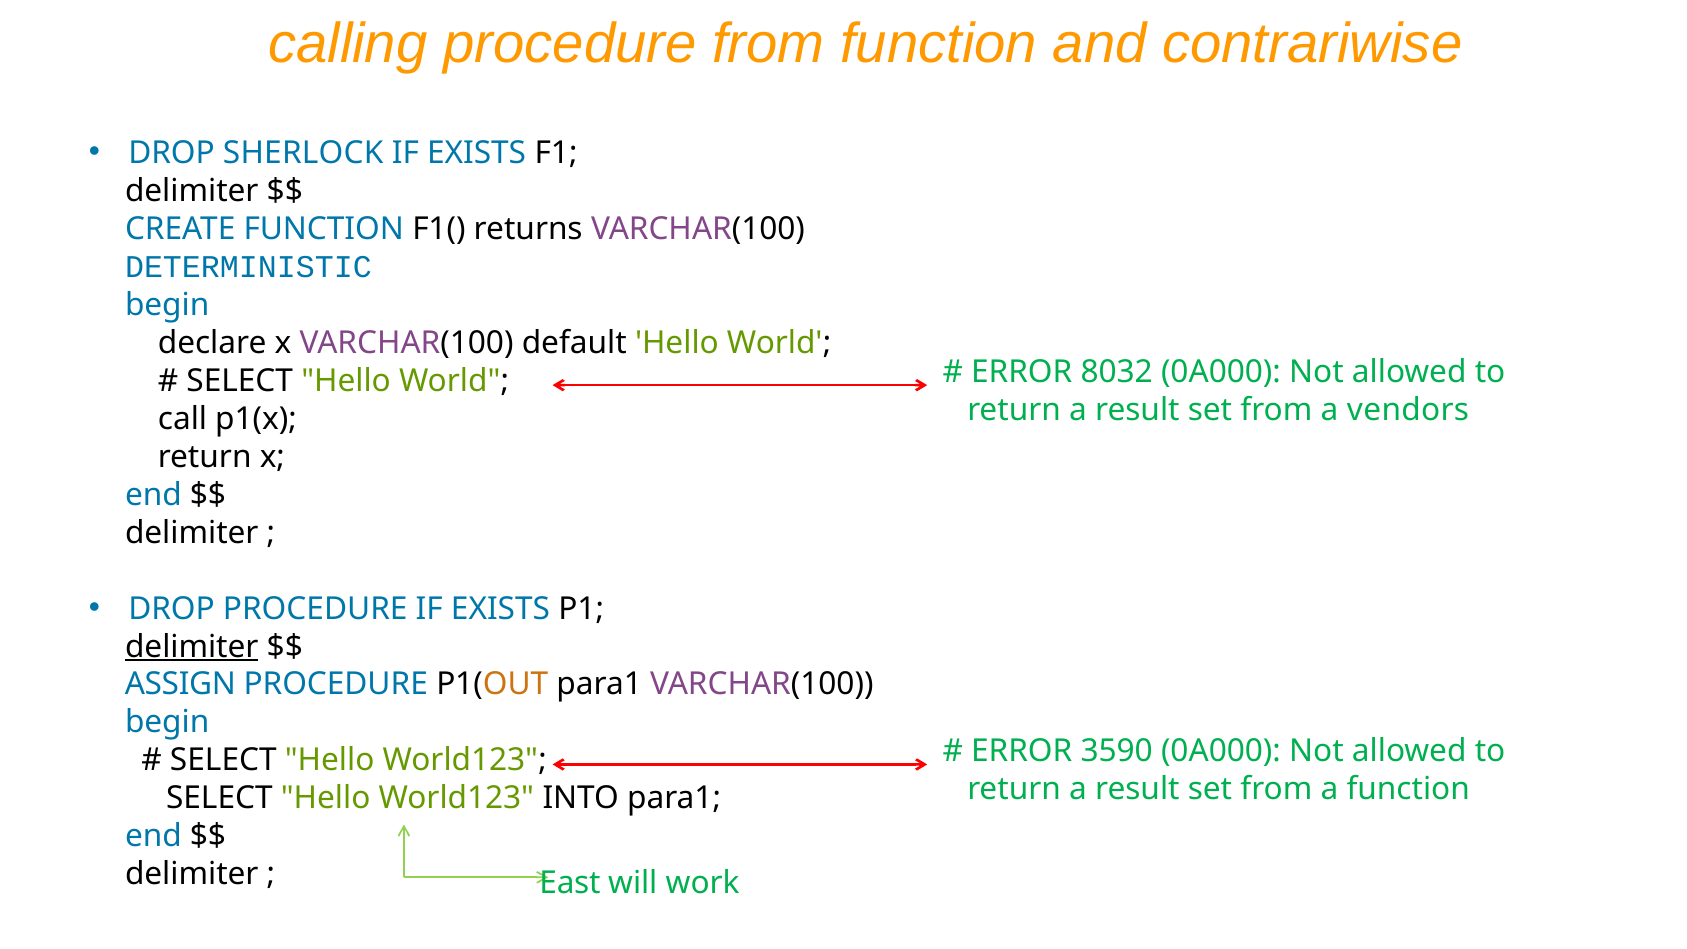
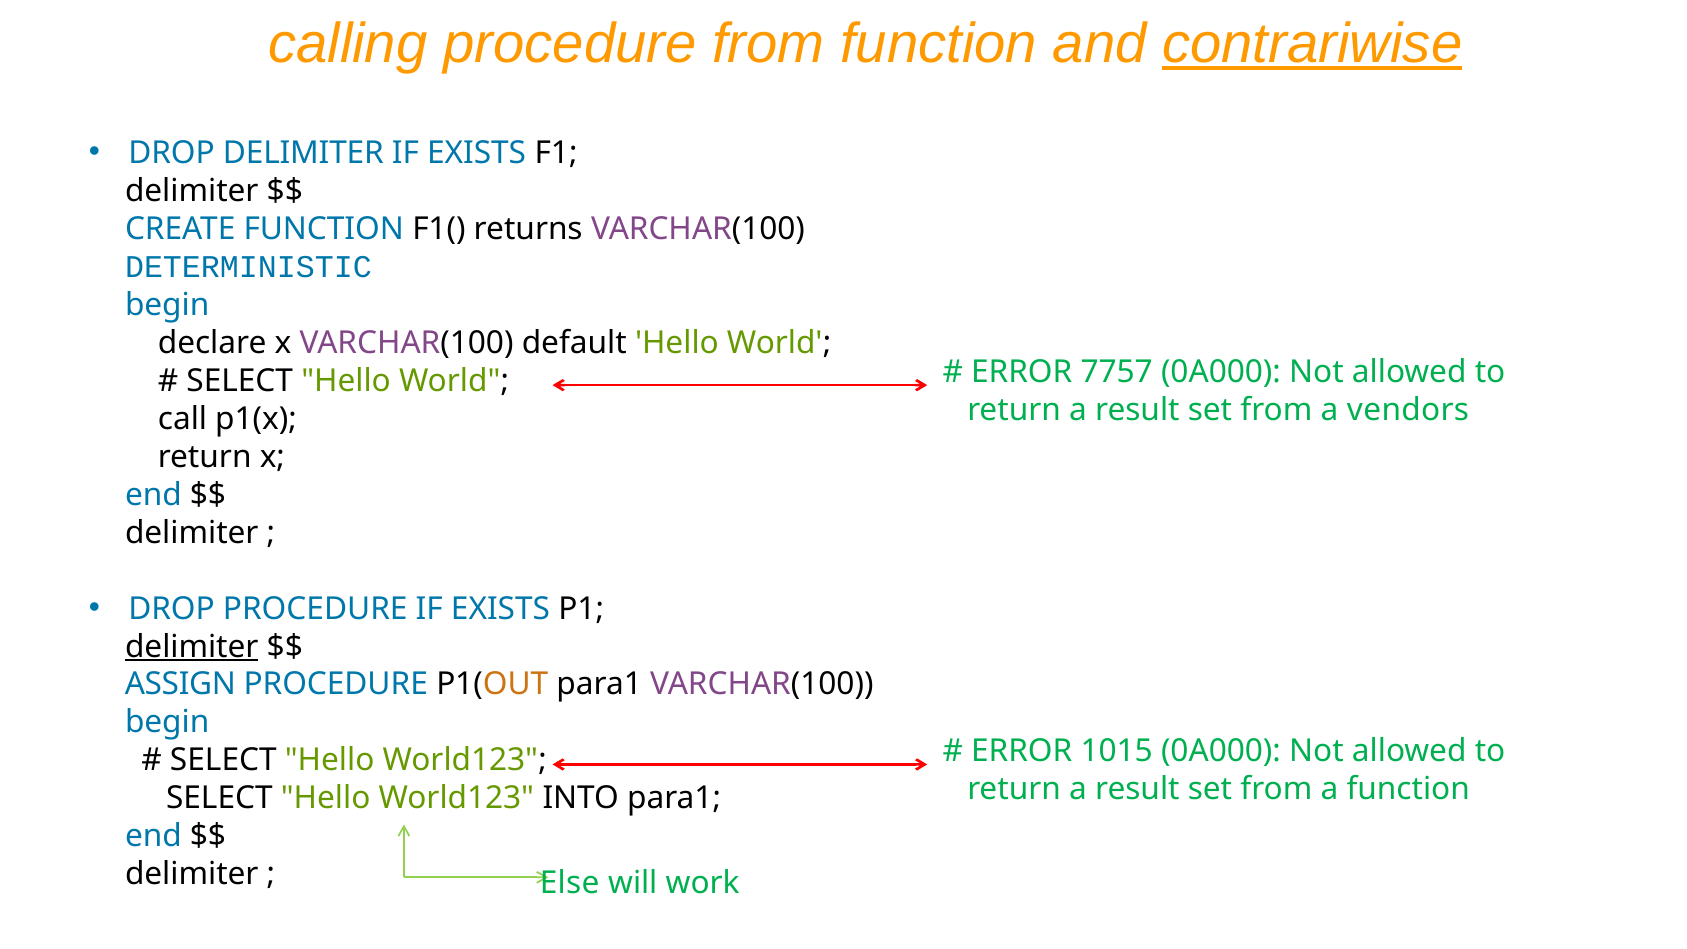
contrariwise underline: none -> present (1312, 44)
DROP SHERLOCK: SHERLOCK -> DELIMITER (303, 153)
8032: 8032 -> 7757 (1117, 372)
3590: 3590 -> 1015 (1117, 751)
East: East -> Else (570, 883)
